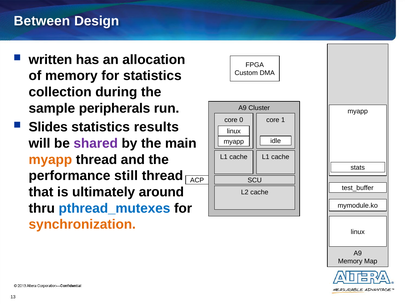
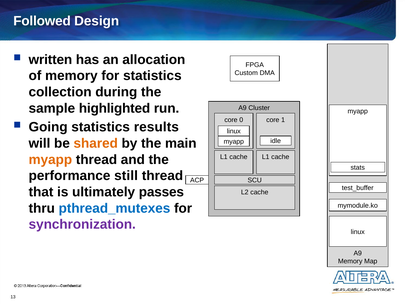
Between: Between -> Followed (42, 21)
peripherals: peripherals -> highlighted (115, 108)
Slides: Slides -> Going (48, 127)
shared colour: purple -> orange (96, 143)
around: around -> passes (161, 192)
synchronization colour: orange -> purple (82, 224)
